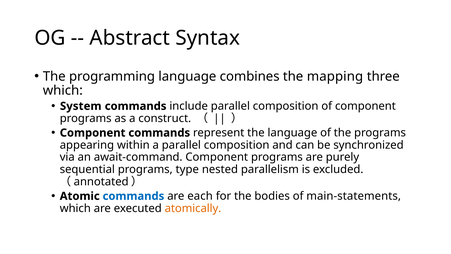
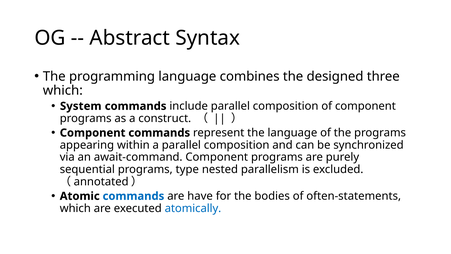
mapping: mapping -> designed (335, 76)
each: each -> have (200, 196)
main-statements: main-statements -> often-statements (354, 196)
atomically colour: orange -> blue (193, 208)
